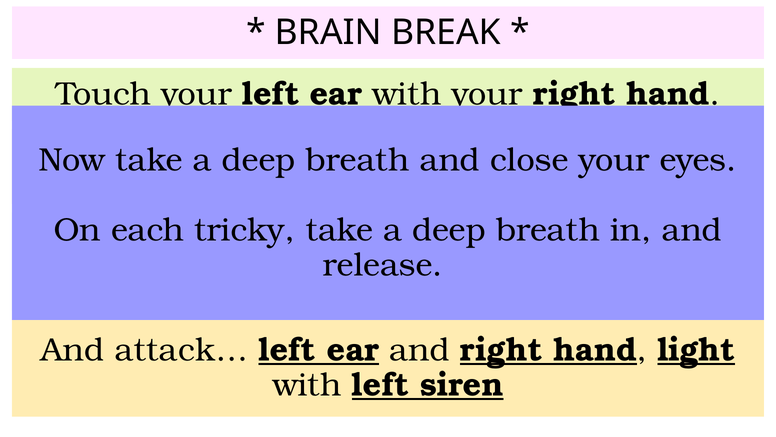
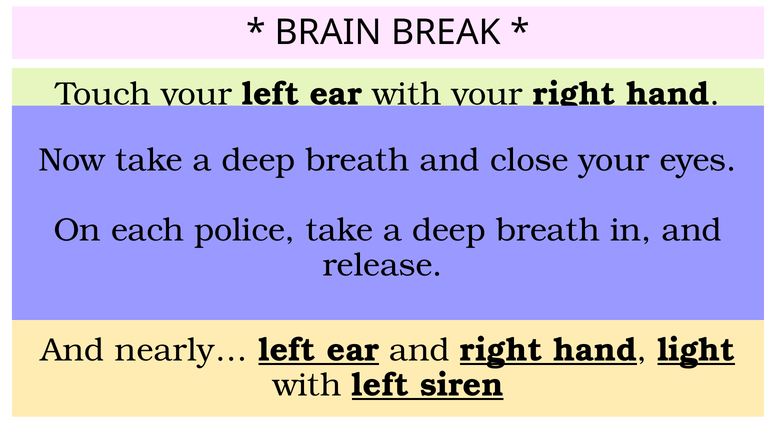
tricky: tricky -> police (245, 230)
attack…: attack… -> nearly… (181, 350)
